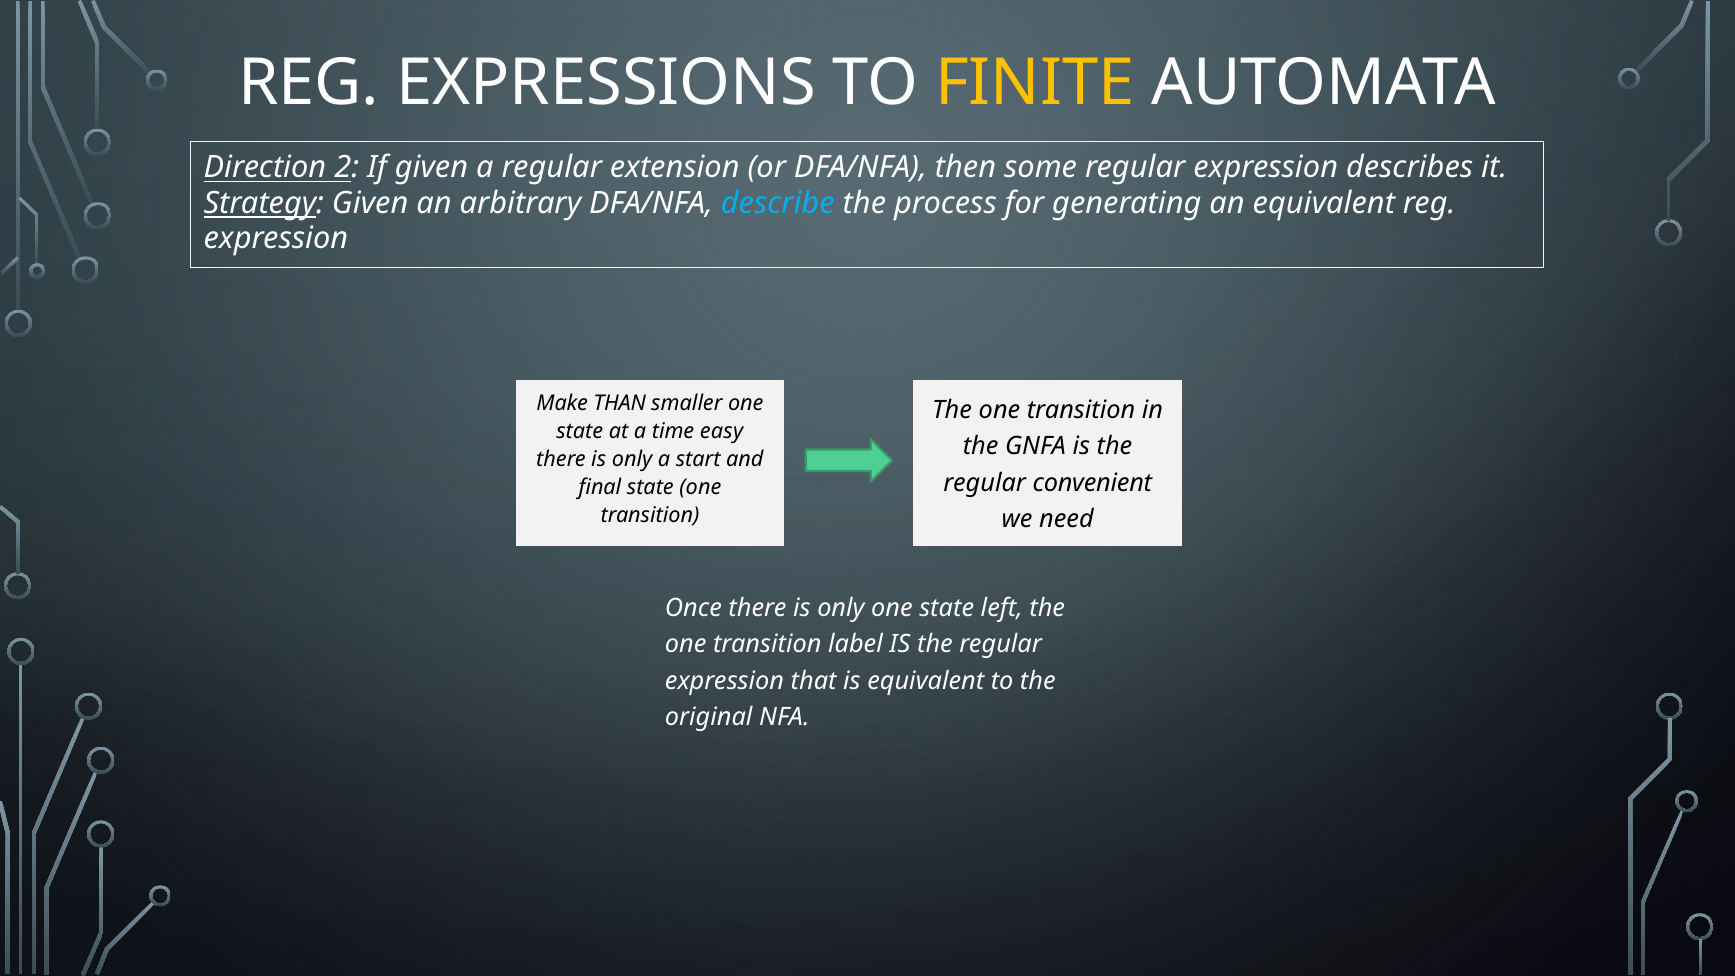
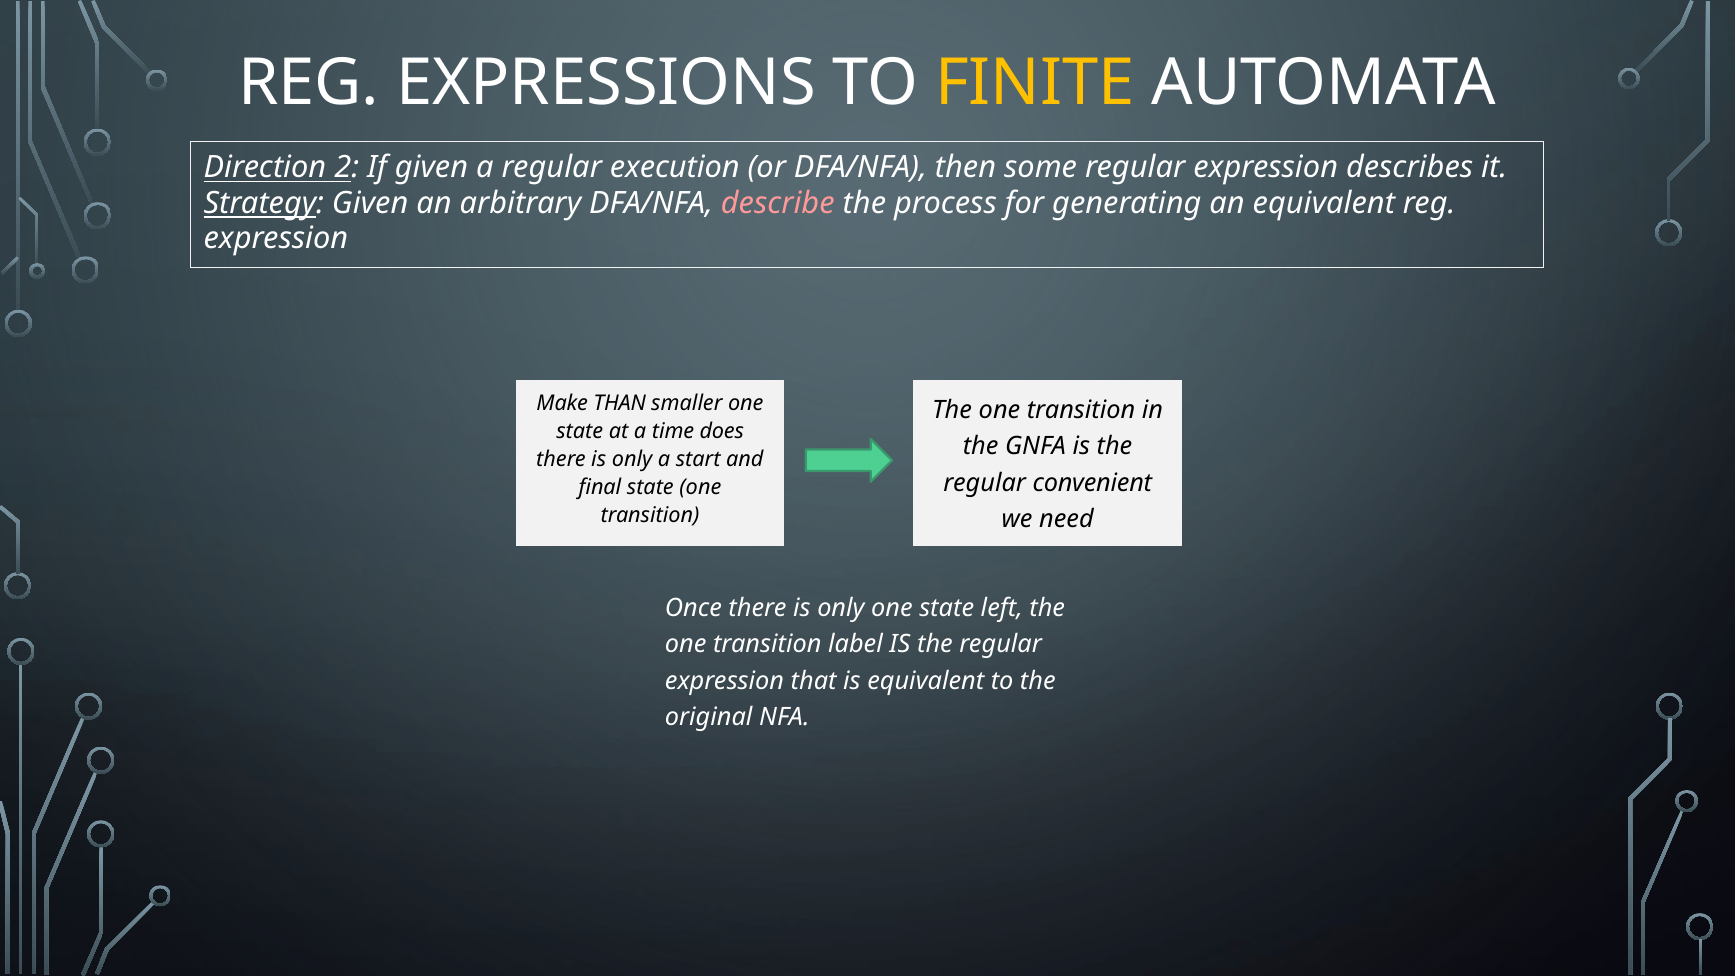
extension: extension -> execution (675, 168)
describe colour: light blue -> pink (778, 203)
easy: easy -> does (722, 431)
